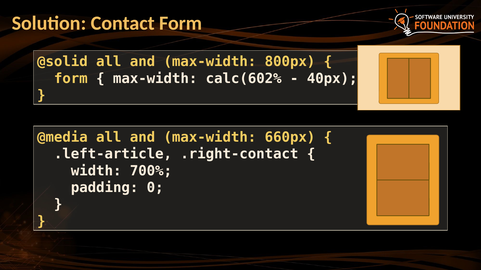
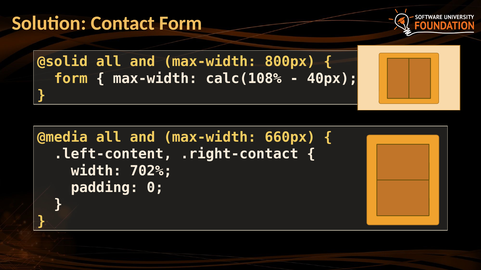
calc(602%: calc(602% -> calc(108% (244, 79)
.left-article: .left-article -> .left-content (113, 154)
700%: 700% -> 702% (151, 171)
